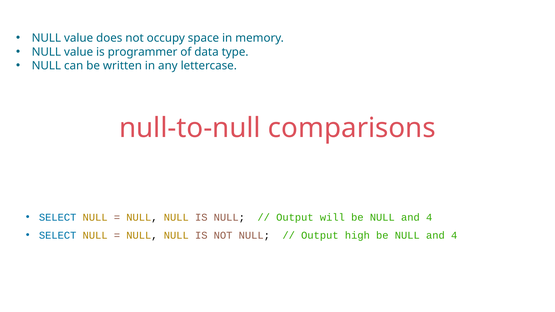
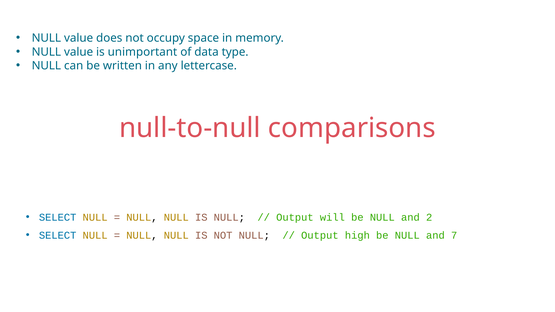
programmer: programmer -> unimportant (142, 52)
4: 4 -> 2 (429, 218)
4: 4 -> 7 (454, 236)
